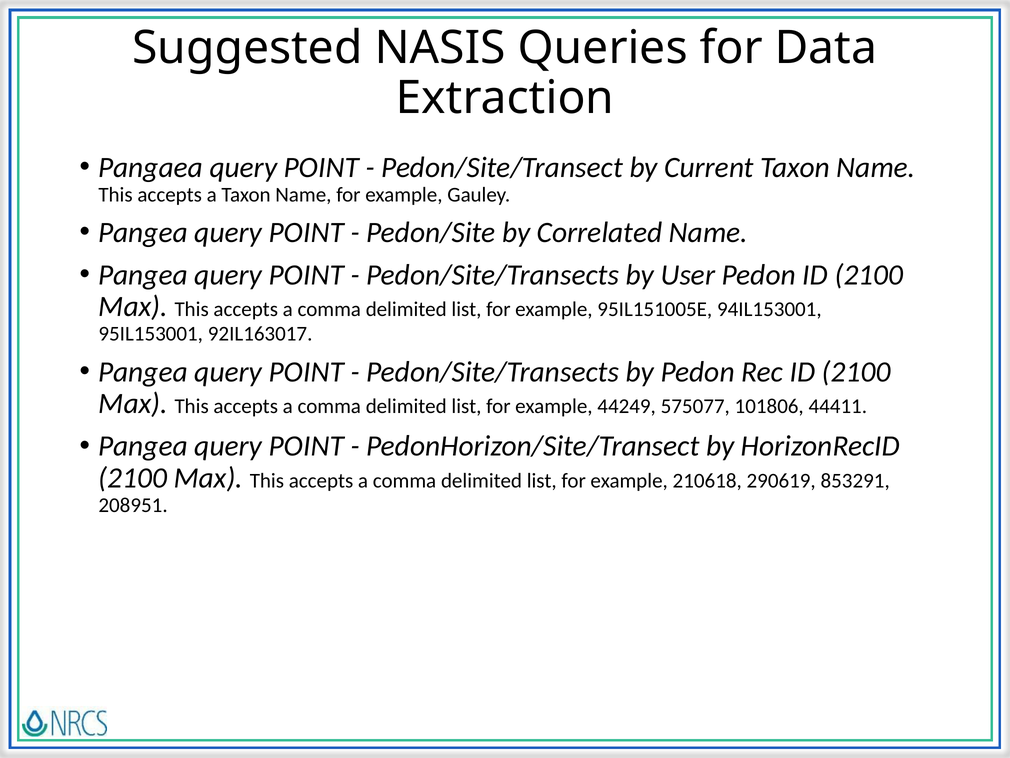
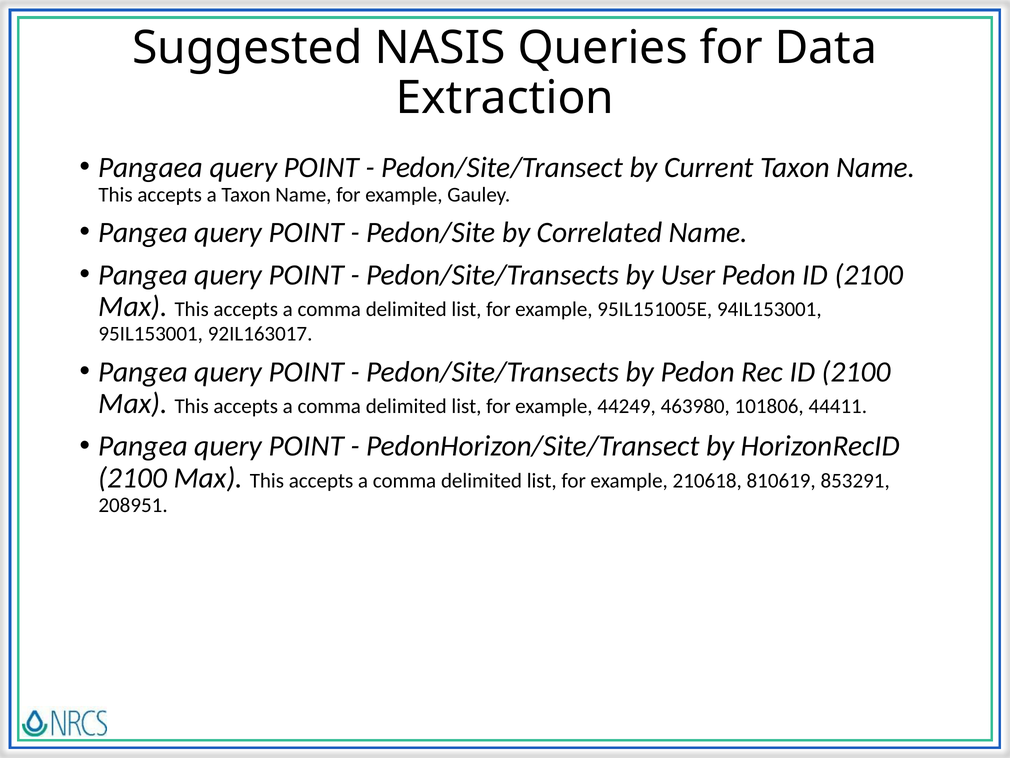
575077: 575077 -> 463980 (695, 406)
290619: 290619 -> 810619 (781, 480)
